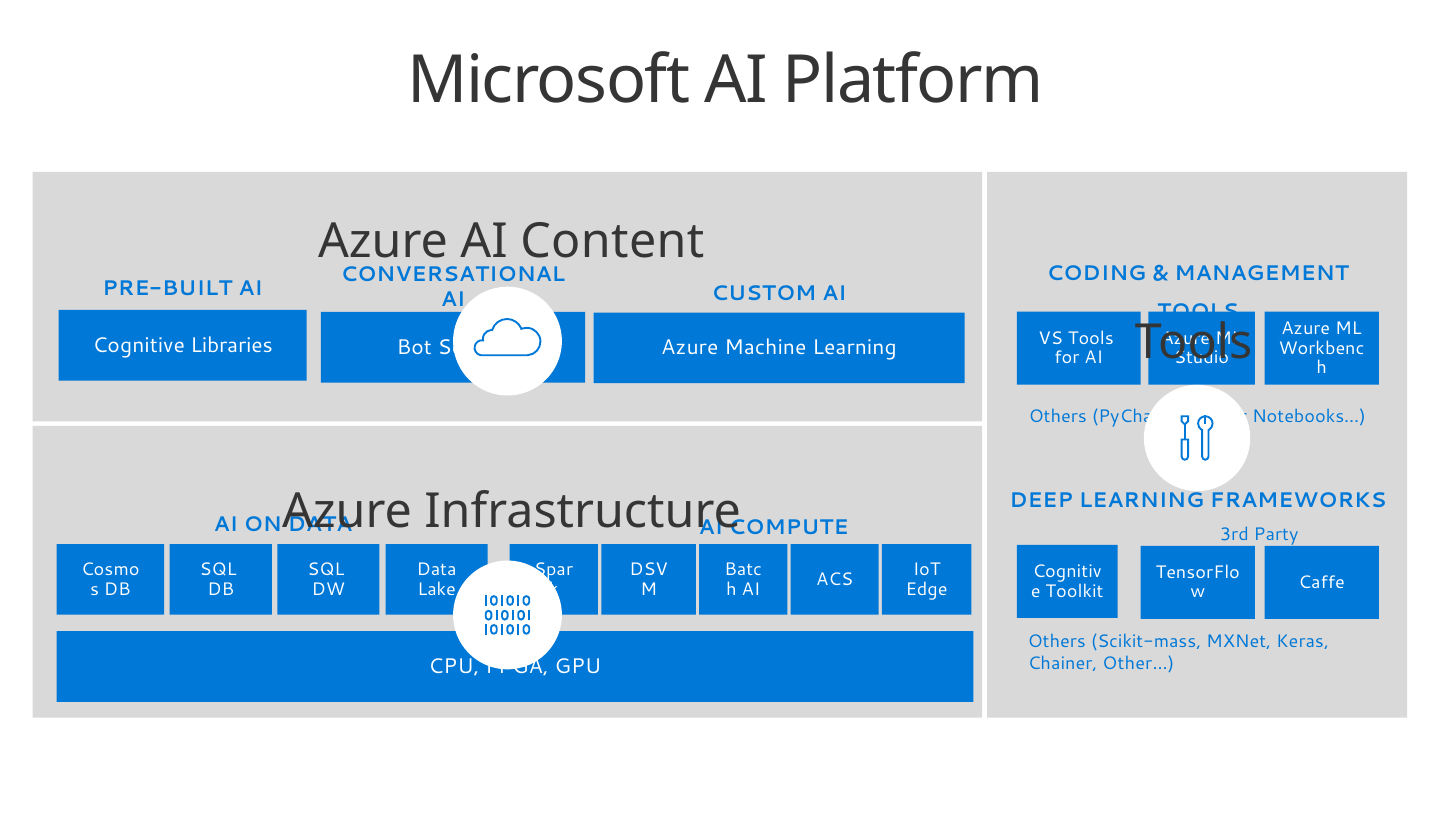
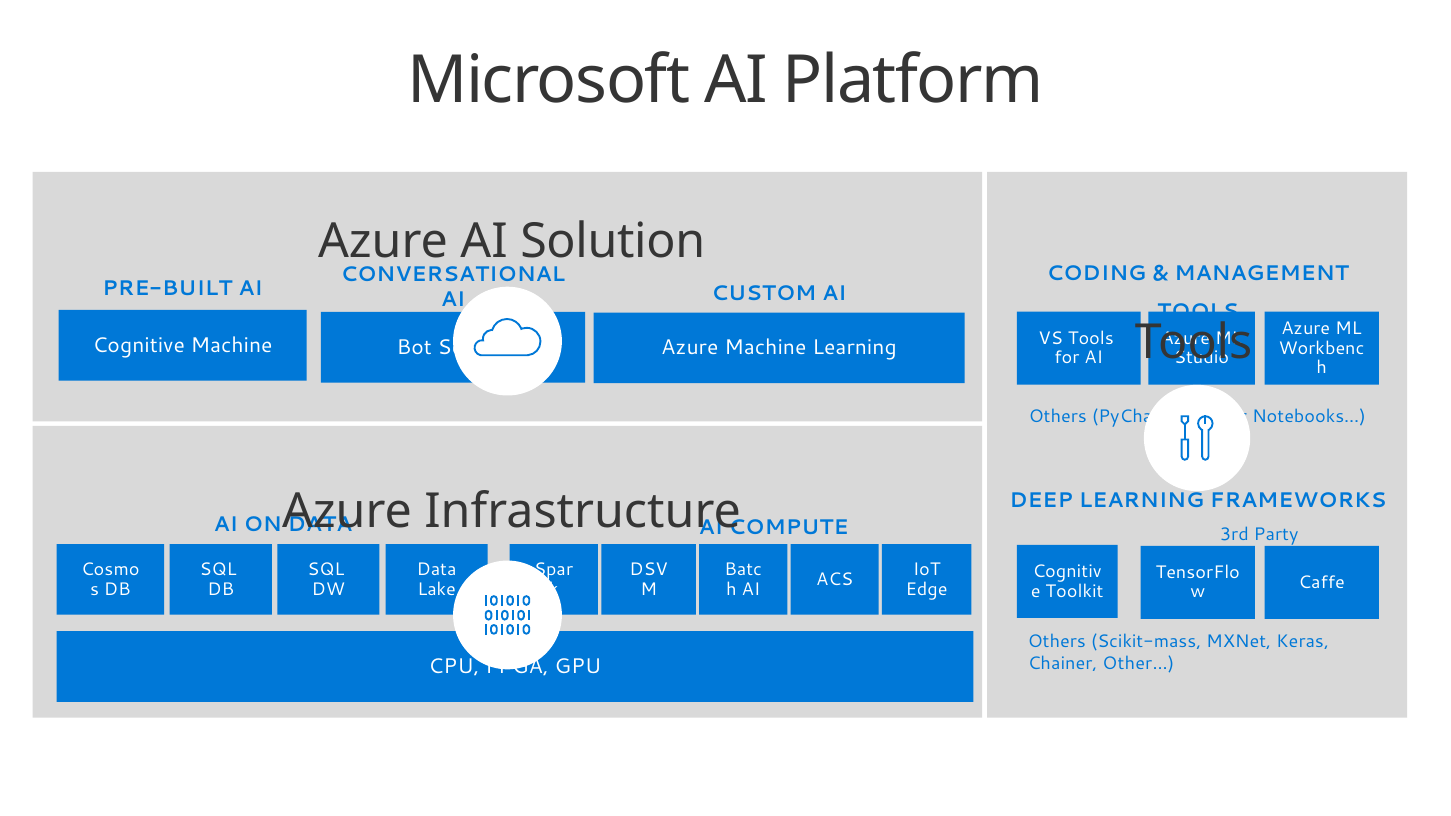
Content: Content -> Solution (613, 242)
Cognitive Libraries: Libraries -> Machine (232, 345)
